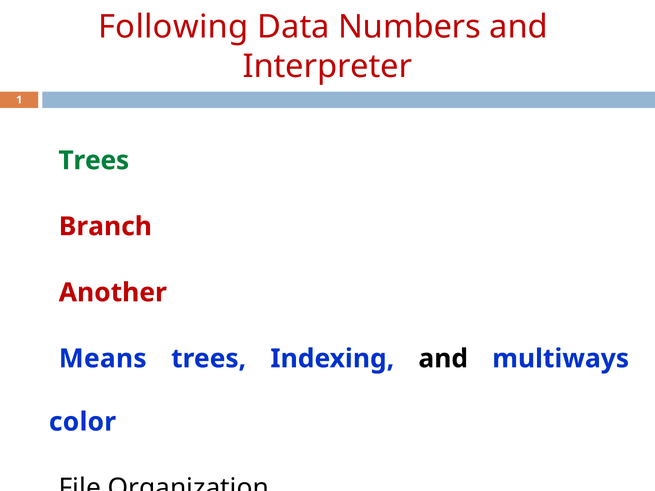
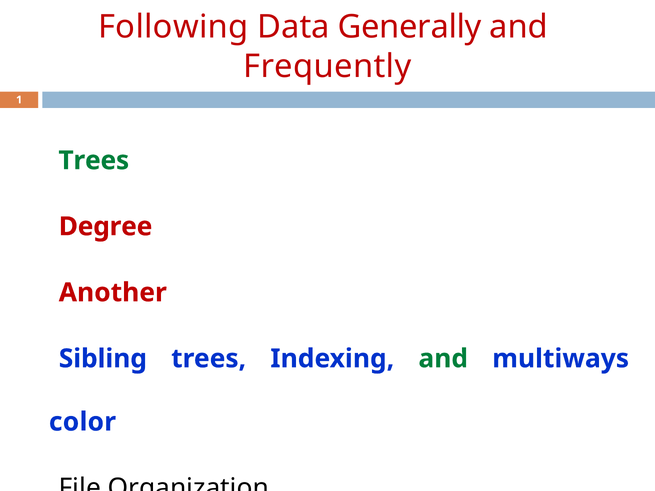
Numbers: Numbers -> Generally (410, 27)
Interpreter: Interpreter -> Frequently (327, 66)
Branch: Branch -> Degree (106, 227)
Means: Means -> Sibling (103, 359)
and colour: black -> green (443, 359)
